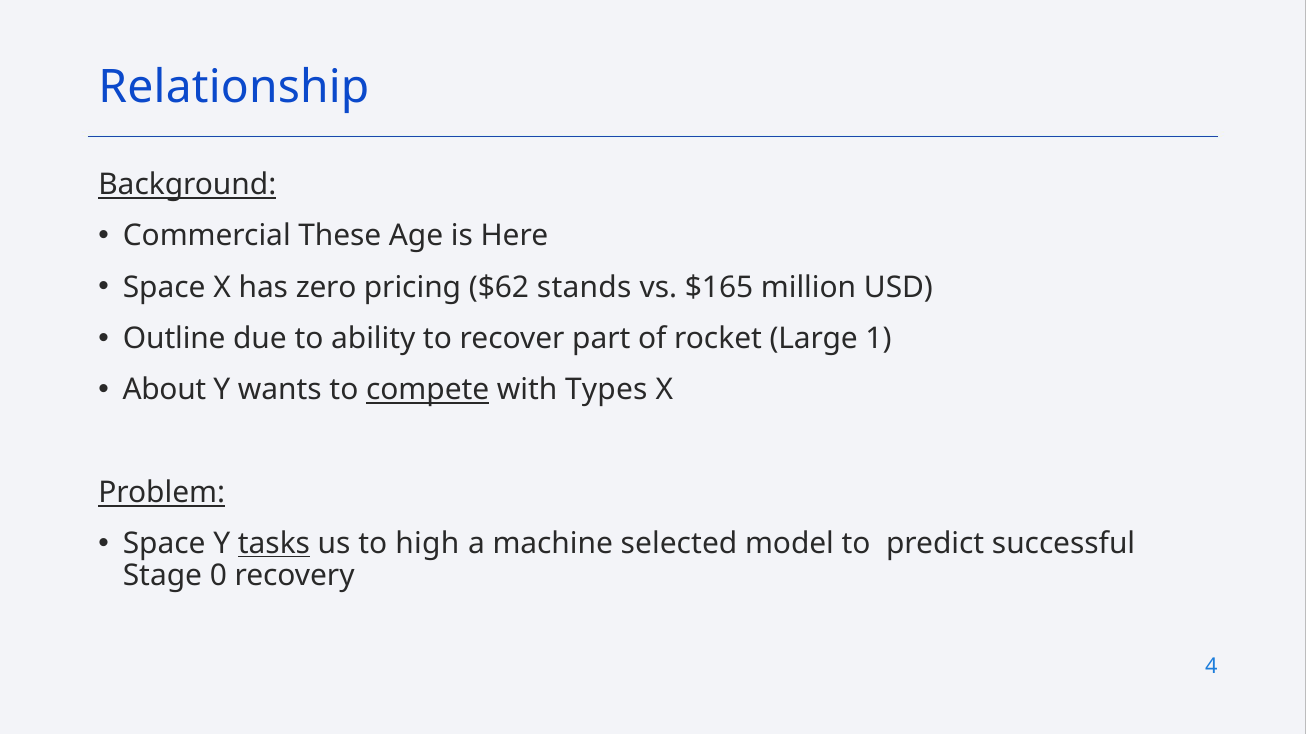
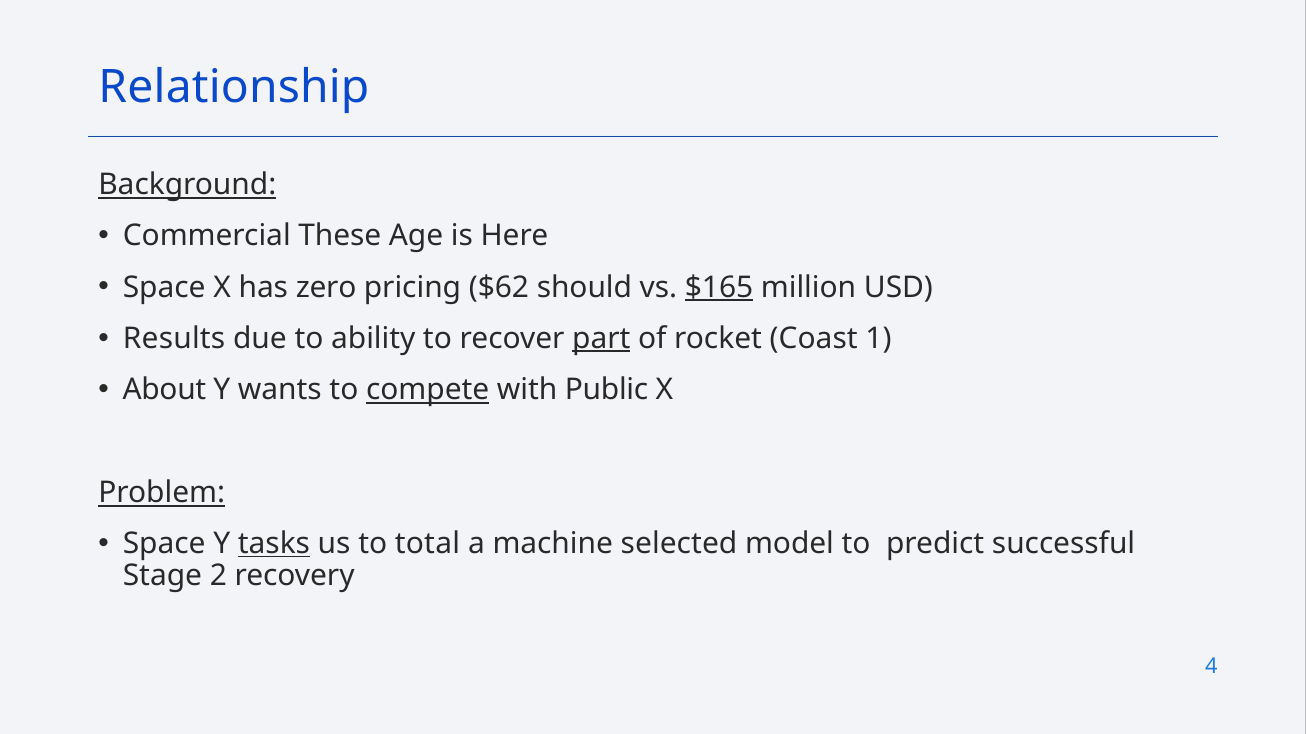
stands: stands -> should (584, 287)
$165 underline: none -> present (719, 287)
Outline: Outline -> Results (174, 339)
part underline: none -> present (601, 339)
Large: Large -> Coast (814, 339)
Types: Types -> Public (607, 390)
high: high -> total (427, 544)
0: 0 -> 2 (218, 576)
